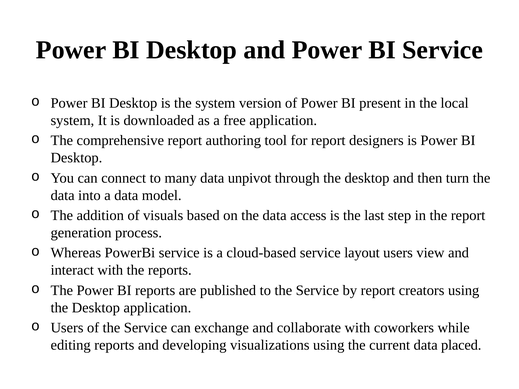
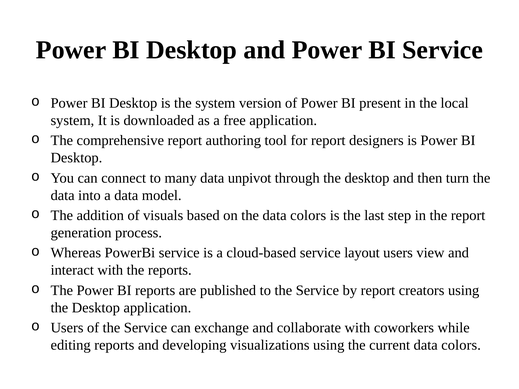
the data access: access -> colors (308, 216)
current data placed: placed -> colors (461, 345)
